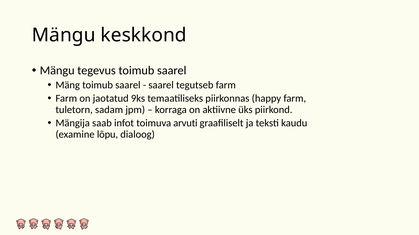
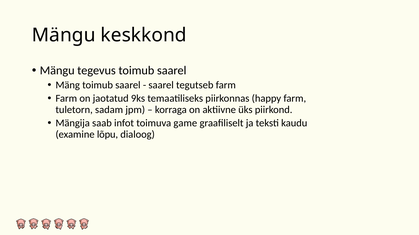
arvuti: arvuti -> game (185, 124)
